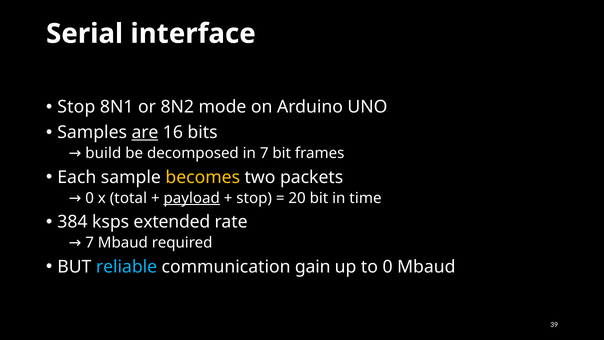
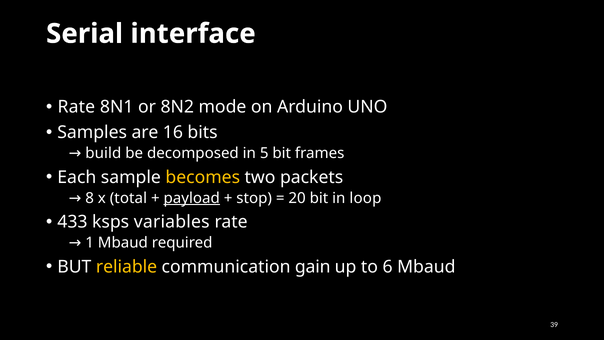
Stop: Stop -> Rate (76, 107)
are underline: present -> none (145, 132)
in 7: 7 -> 5 (264, 153)
0: 0 -> 8 (90, 198)
time: time -> loop (365, 198)
384: 384 -> 433 (72, 222)
extended: extended -> variables (172, 222)
7: 7 -> 1 (90, 243)
reliable colour: light blue -> yellow (127, 267)
to 0: 0 -> 6 (388, 267)
